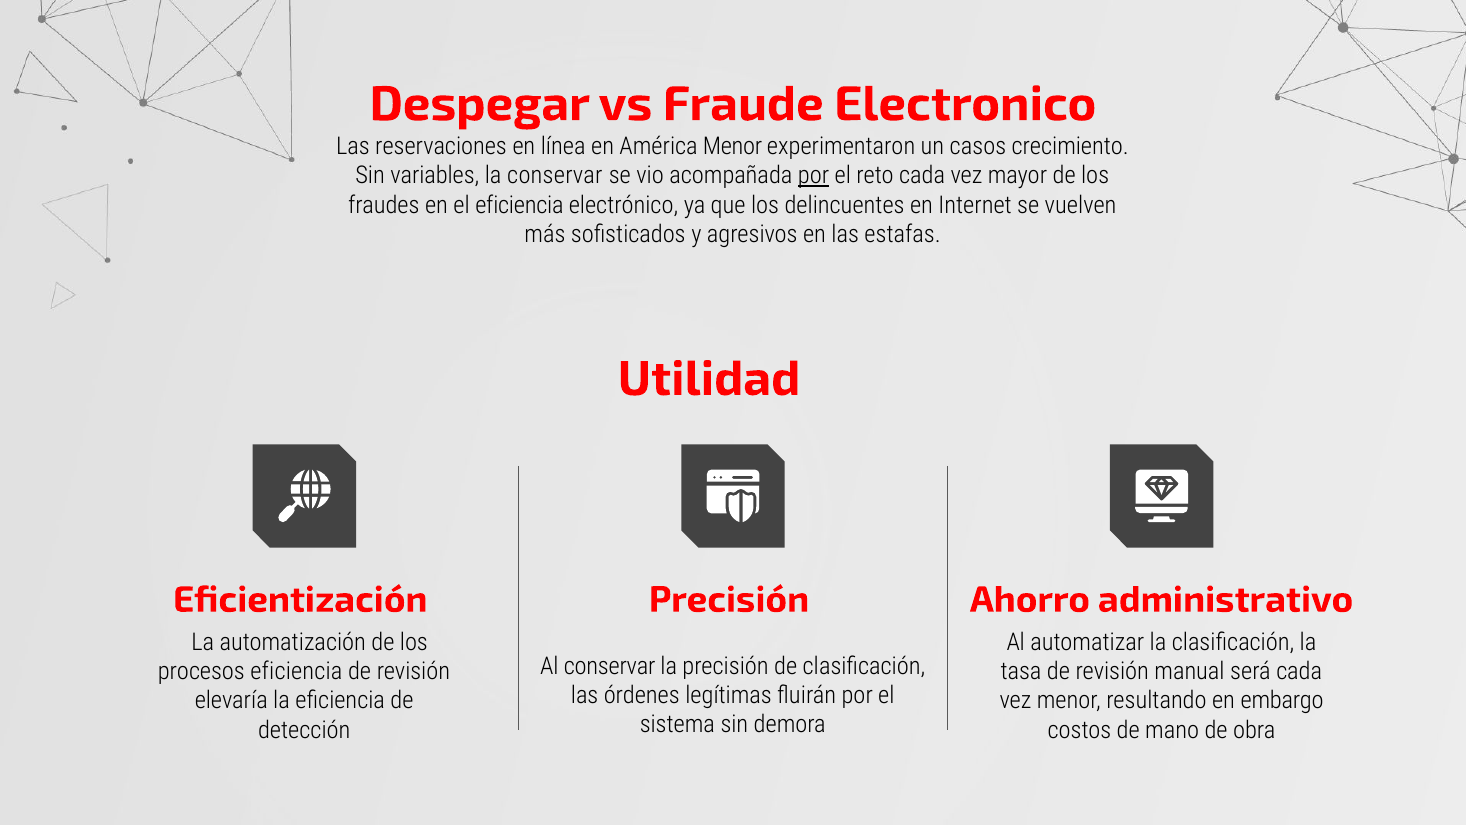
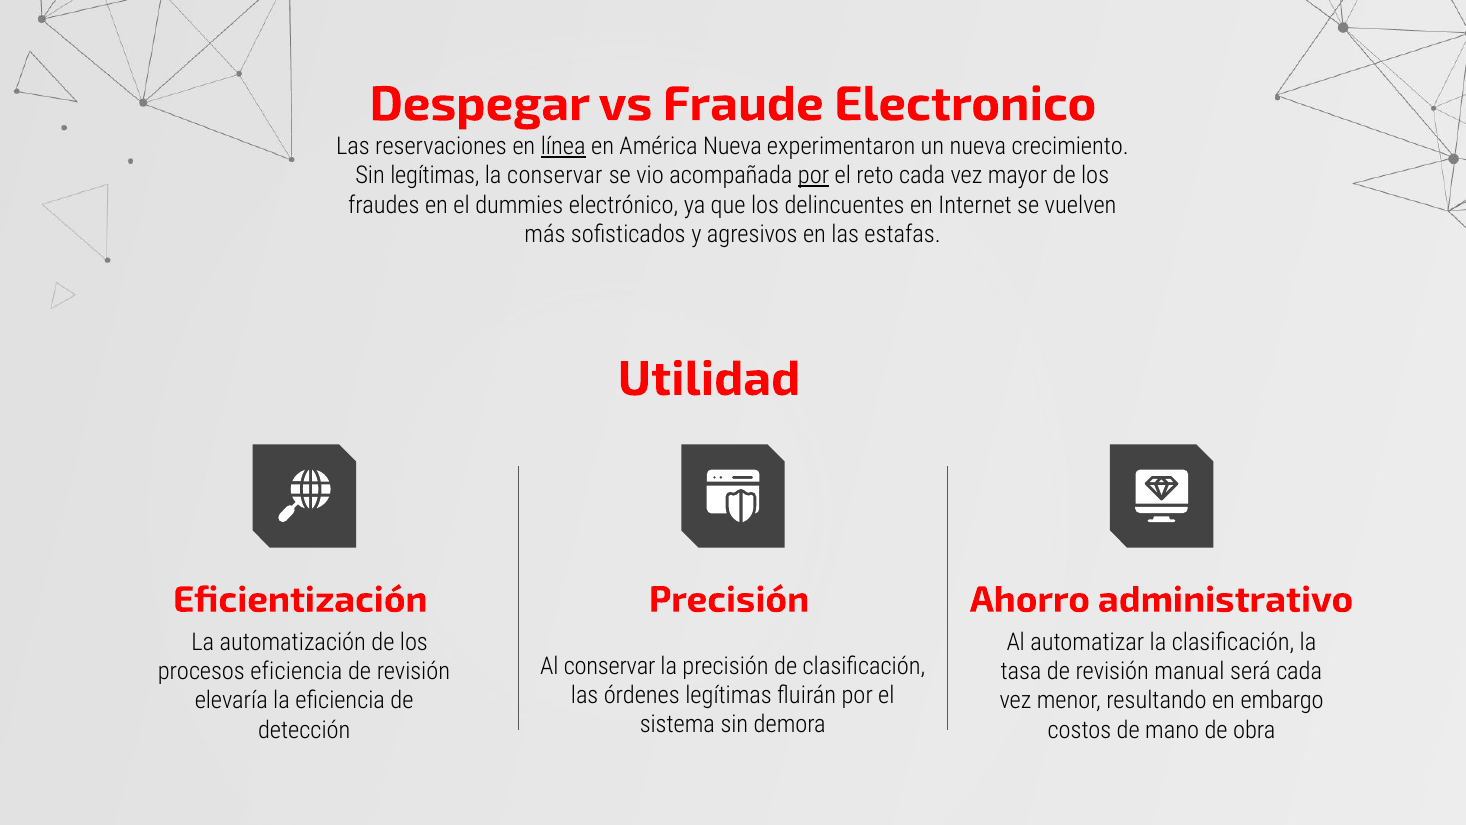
línea underline: none -> present (563, 146)
América Menor: Menor -> Nueva (733, 146)
un casos: casos -> nueva (978, 146)
Sin variables: variables -> legítimas (435, 176)
el eficiencia: eficiencia -> dummies (519, 205)
